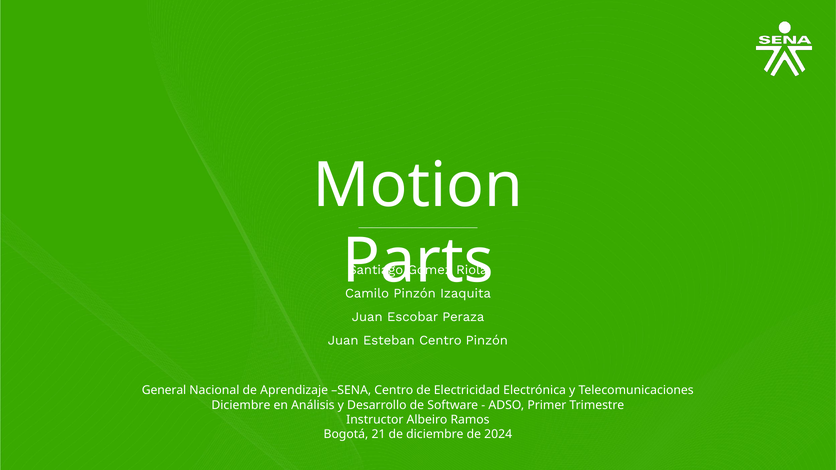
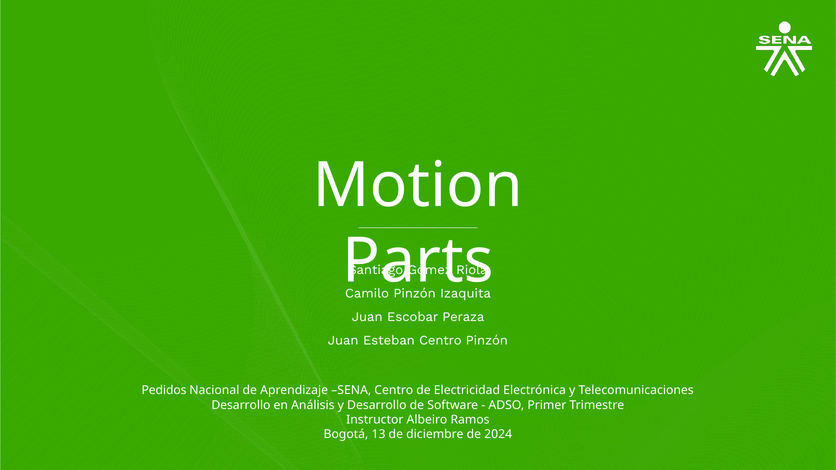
General: General -> Pedidos (164, 391)
Diciembre: Diciembre -> Desarrollo (241, 405)
21: 21 -> 13 (378, 434)
